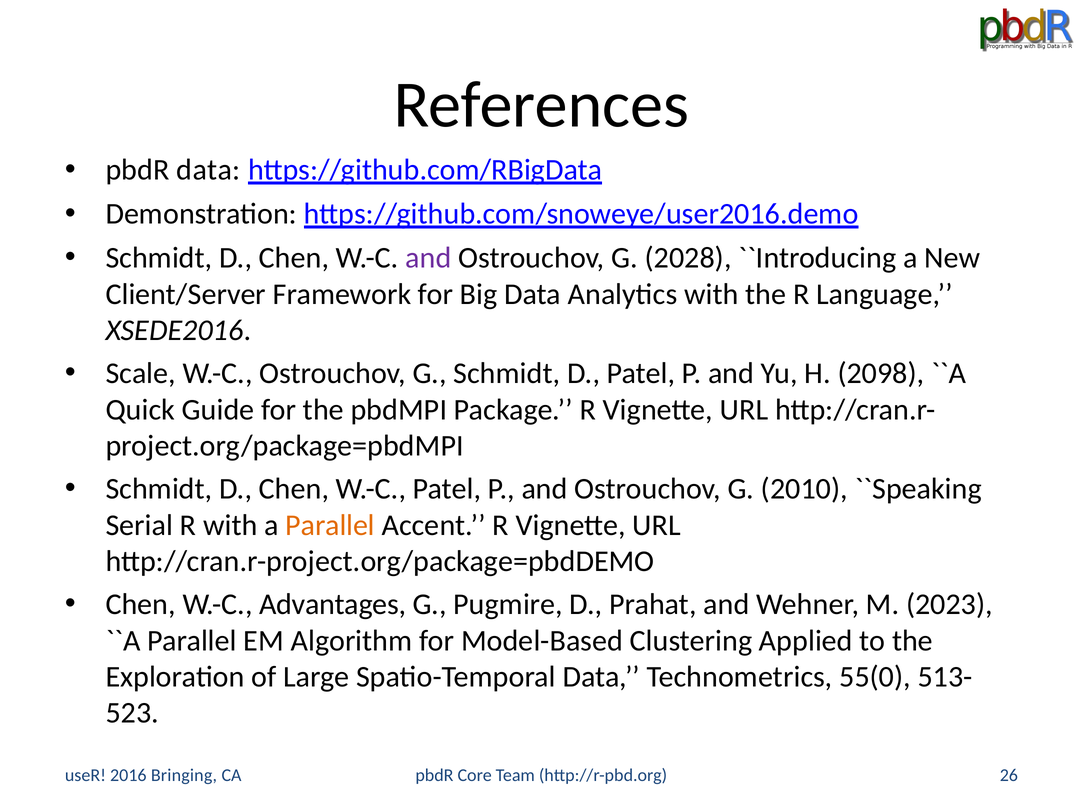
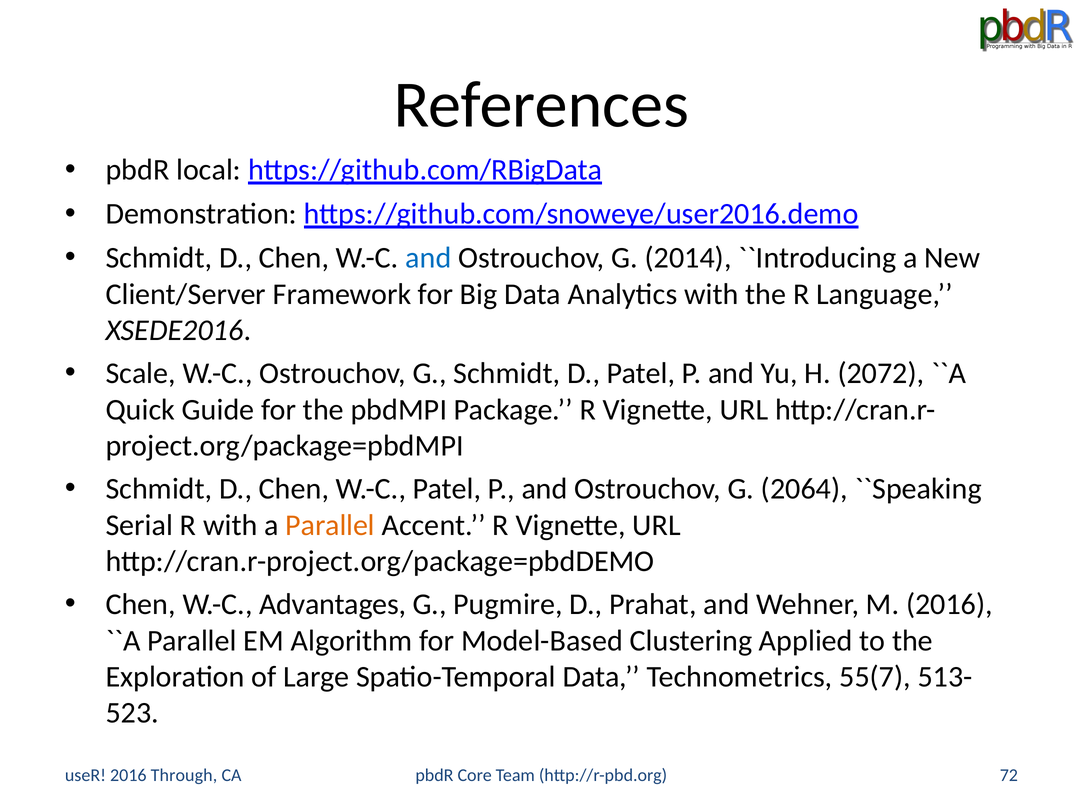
pbdR data: data -> local (209, 170)
and colour: purple -> blue (428, 258)
2028: 2028 -> 2014 (688, 258)
2098: 2098 -> 2072 (881, 374)
2010: 2010 -> 2064 (804, 489)
M 2023: 2023 -> 2016 (949, 605)
55(0: 55(0 -> 55(7 (875, 677)
26: 26 -> 72 (1009, 776)
Bringing: Bringing -> Through (184, 776)
